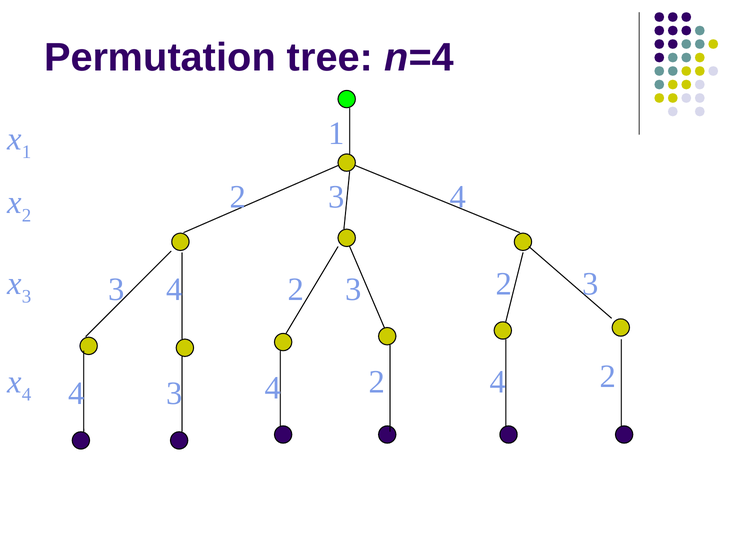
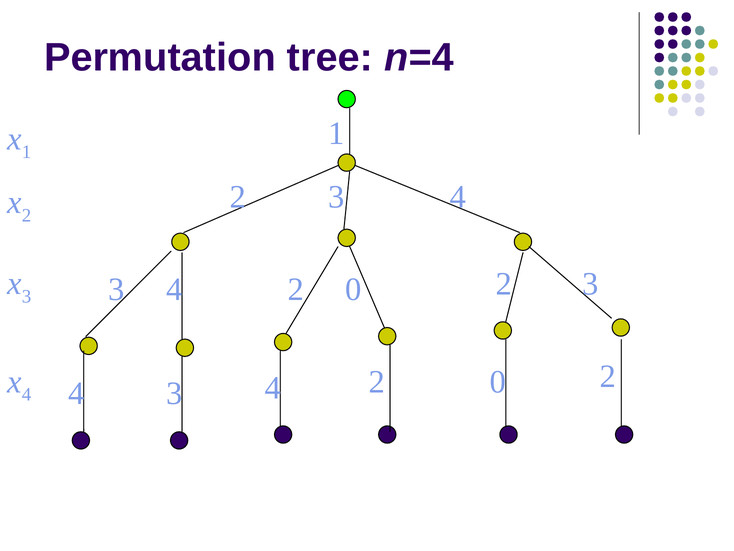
3: 3 -> 0 (354, 289)
4: 4 -> 0 (498, 382)
